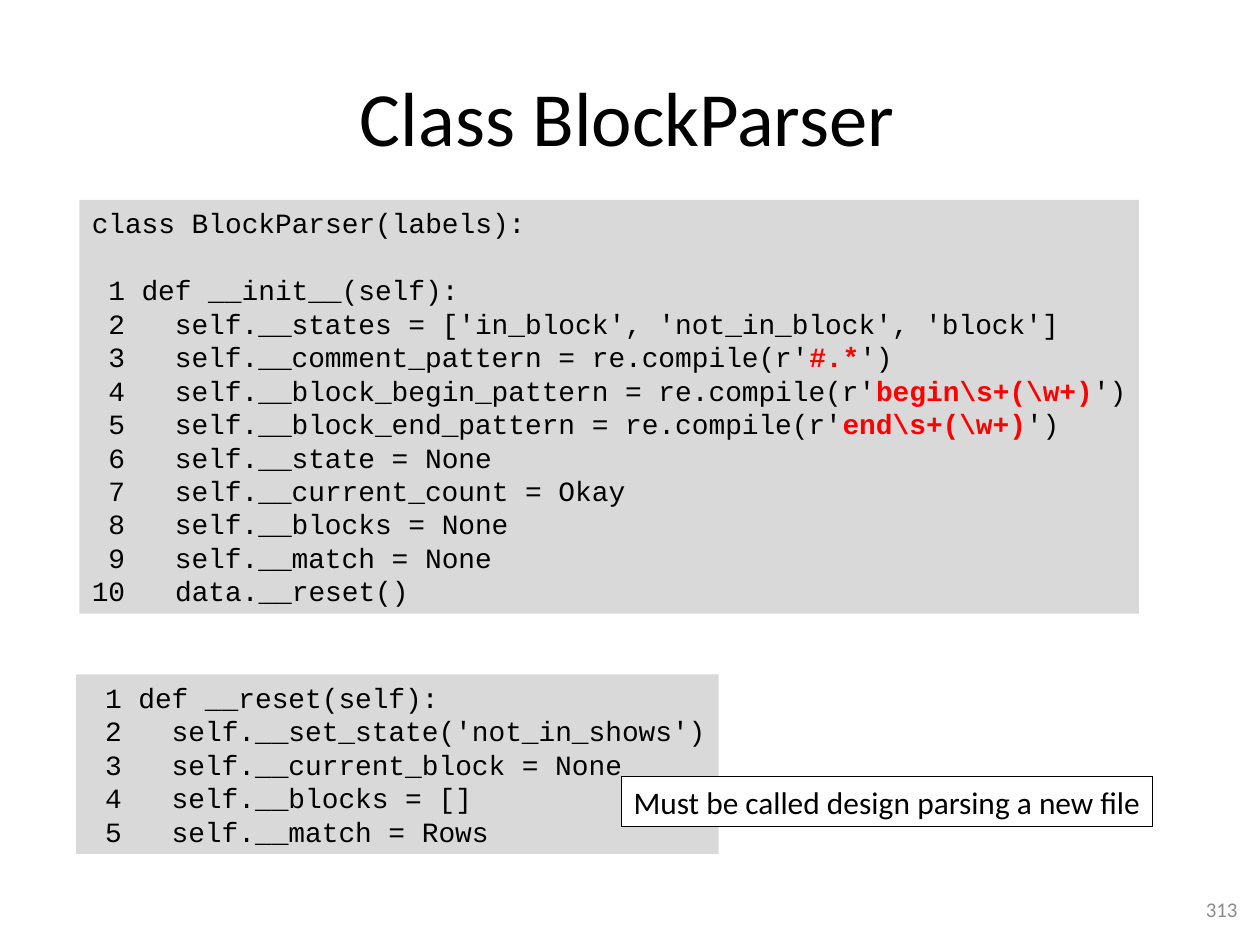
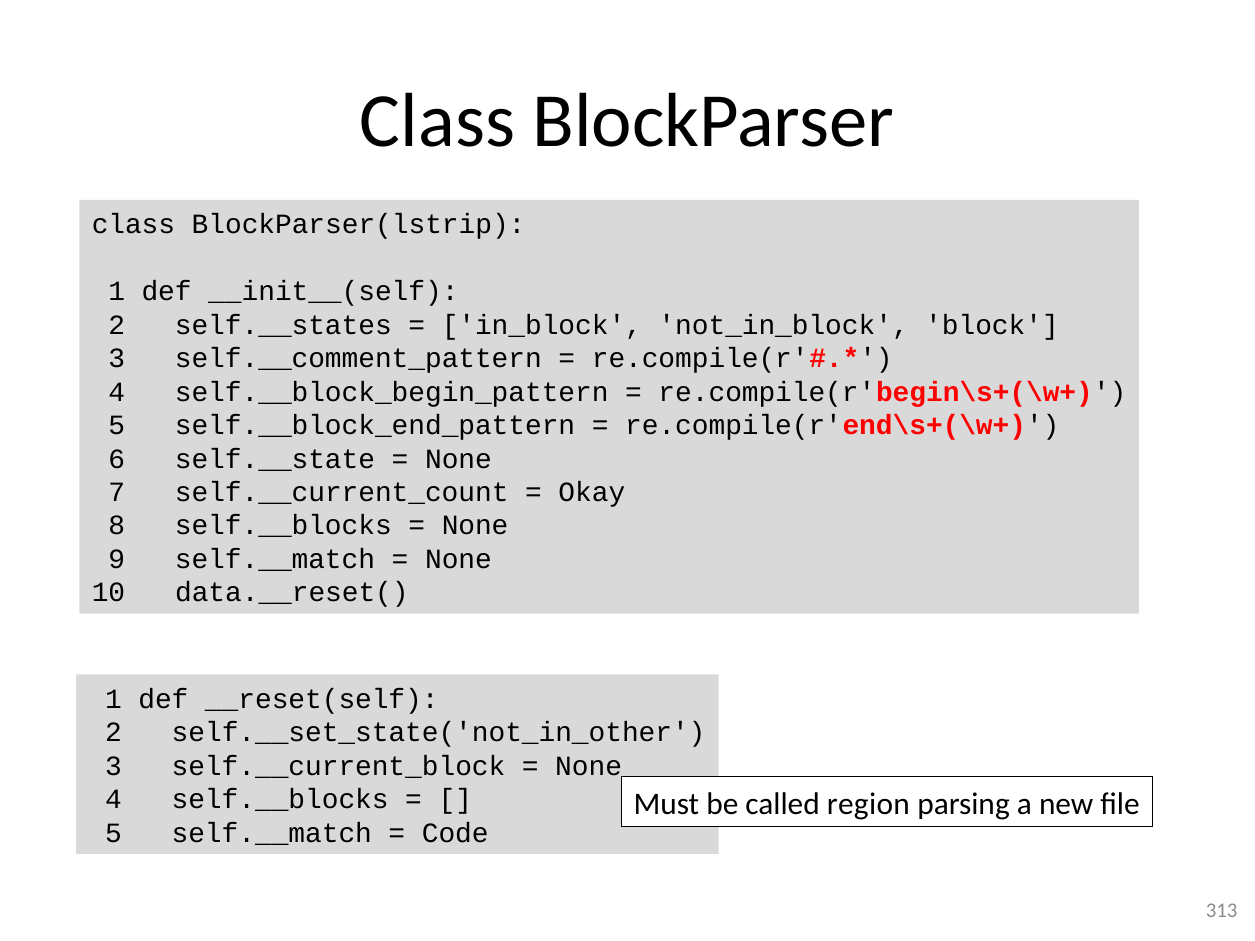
BlockParser(labels: BlockParser(labels -> BlockParser(lstrip (359, 225)
self.__set_state('not_in_shows: self.__set_state('not_in_shows -> self.__set_state('not_in_other (439, 733)
design: design -> region (868, 804)
Rows: Rows -> Code (455, 833)
